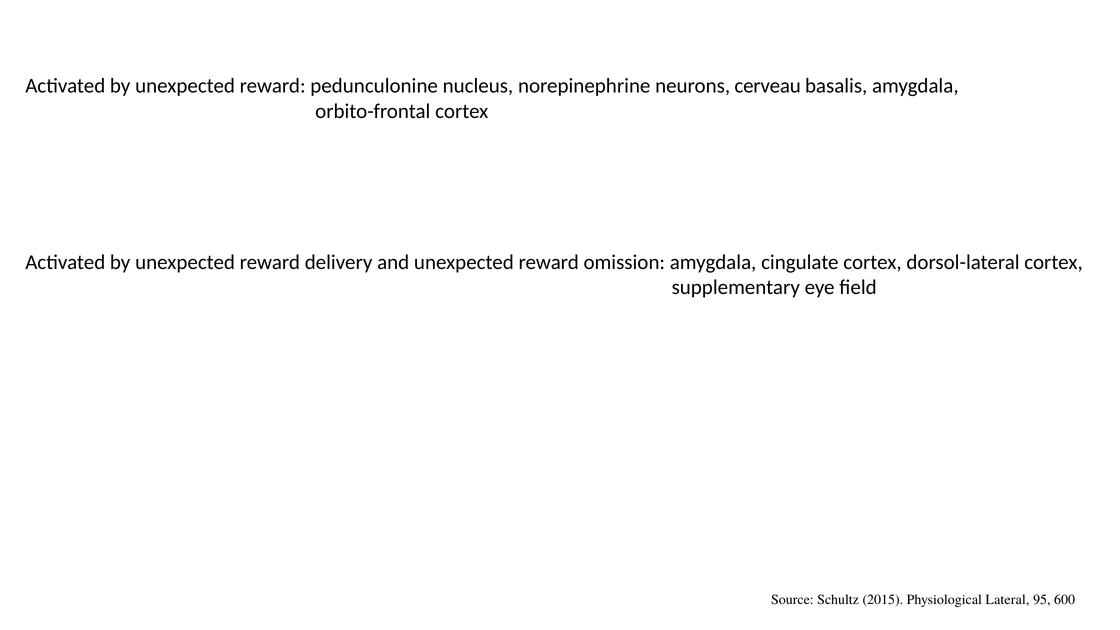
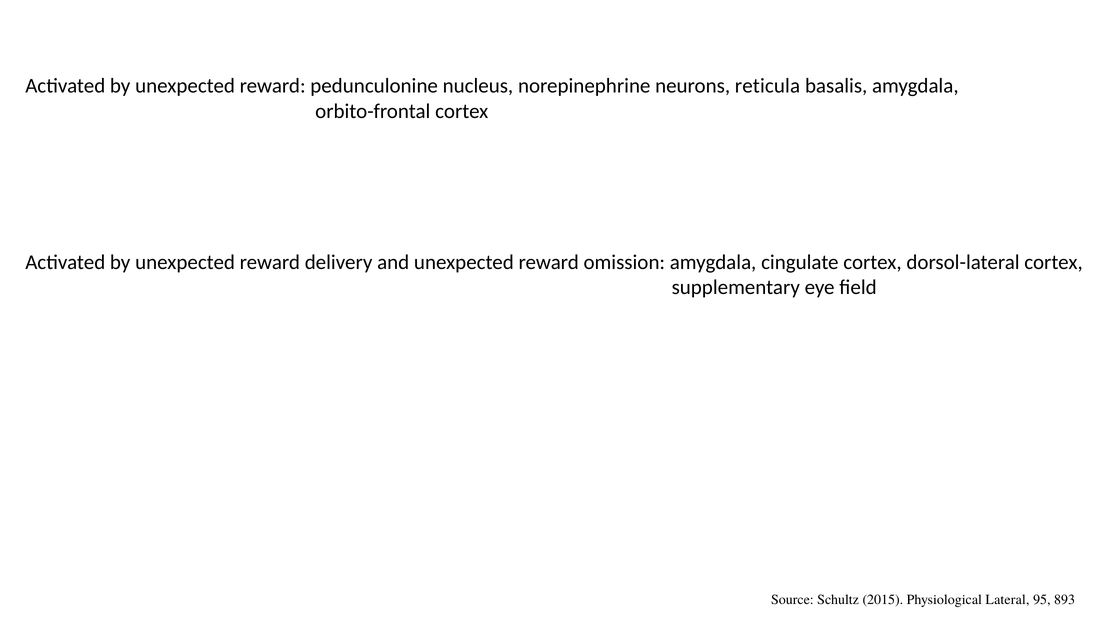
cerveau: cerveau -> reticula (767, 86)
600: 600 -> 893 (1065, 600)
